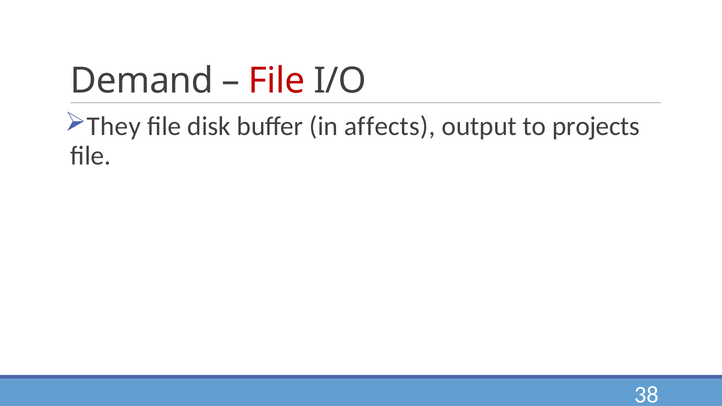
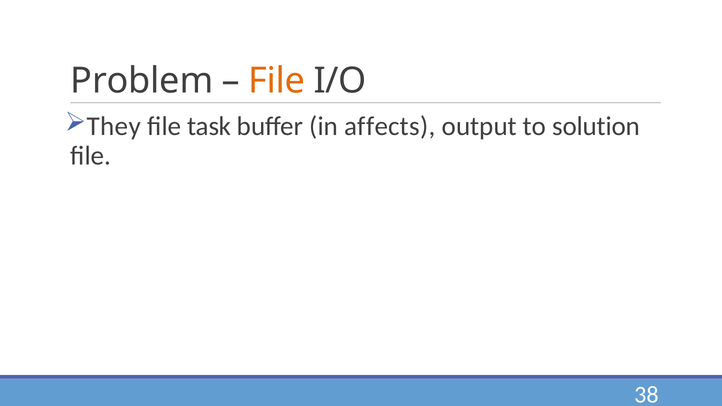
Demand: Demand -> Problem (142, 81)
File colour: red -> orange (277, 81)
disk: disk -> task (209, 126)
projects: projects -> solution (596, 126)
